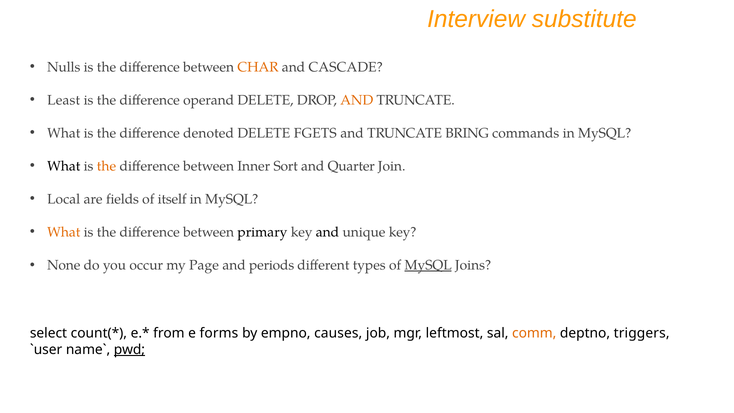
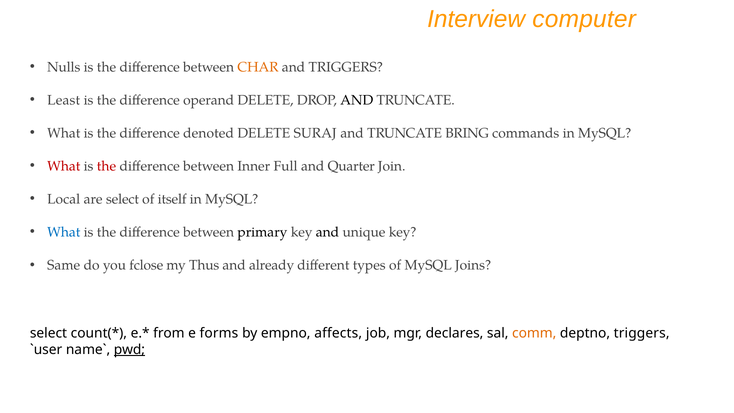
substitute: substitute -> computer (584, 19)
and CASCADE: CASCADE -> TRIGGERS (346, 67)
AND colour: orange -> black (357, 100)
FGETS: FGETS -> SURAJ (315, 133)
What colour: black -> red (64, 166)
the colour: orange -> red (106, 166)
Sort: Sort -> Full (286, 166)
are fields: fields -> select (122, 199)
What colour: orange -> blue (64, 232)
None: None -> Same (64, 265)
occur: occur -> fclose (146, 265)
Page: Page -> Thus (204, 265)
periods: periods -> already (272, 265)
MySQL underline: present -> none (428, 265)
causes: causes -> affects (338, 333)
leftmost: leftmost -> declares (455, 333)
